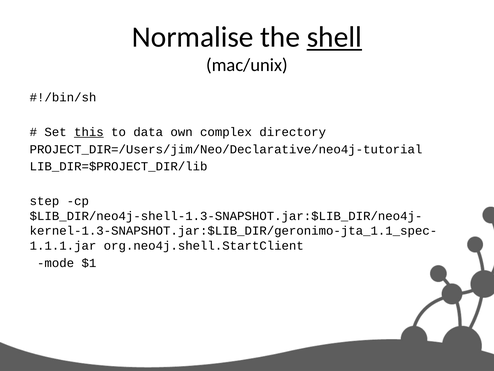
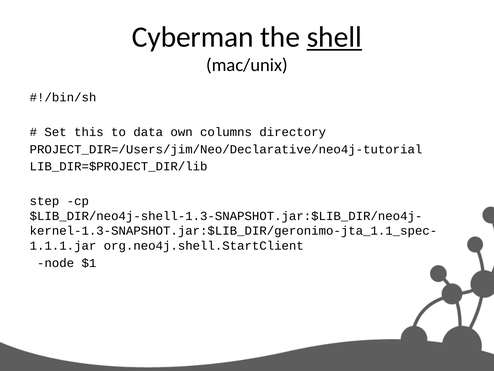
Normalise: Normalise -> Cyberman (193, 37)
this underline: present -> none (89, 132)
complex: complex -> columns (226, 132)
mode: mode -> node (56, 263)
